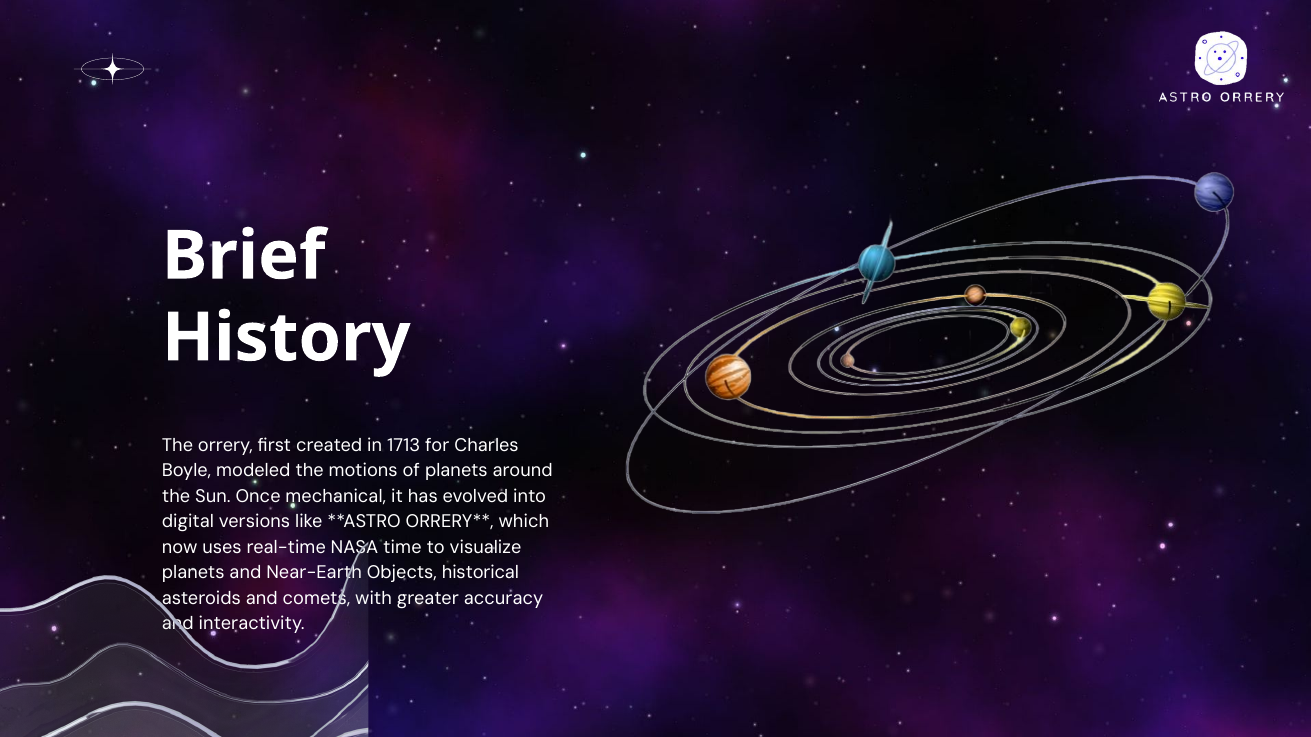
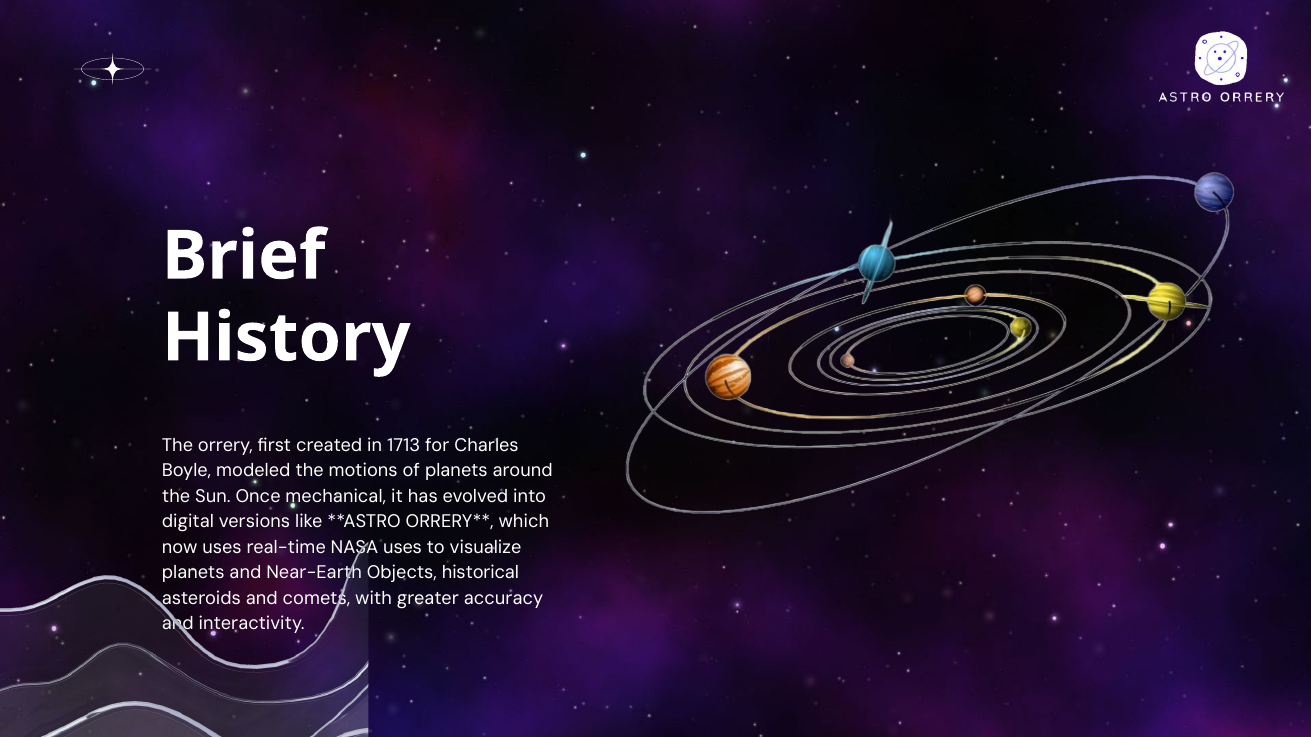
time: time -> uses (403, 548)
